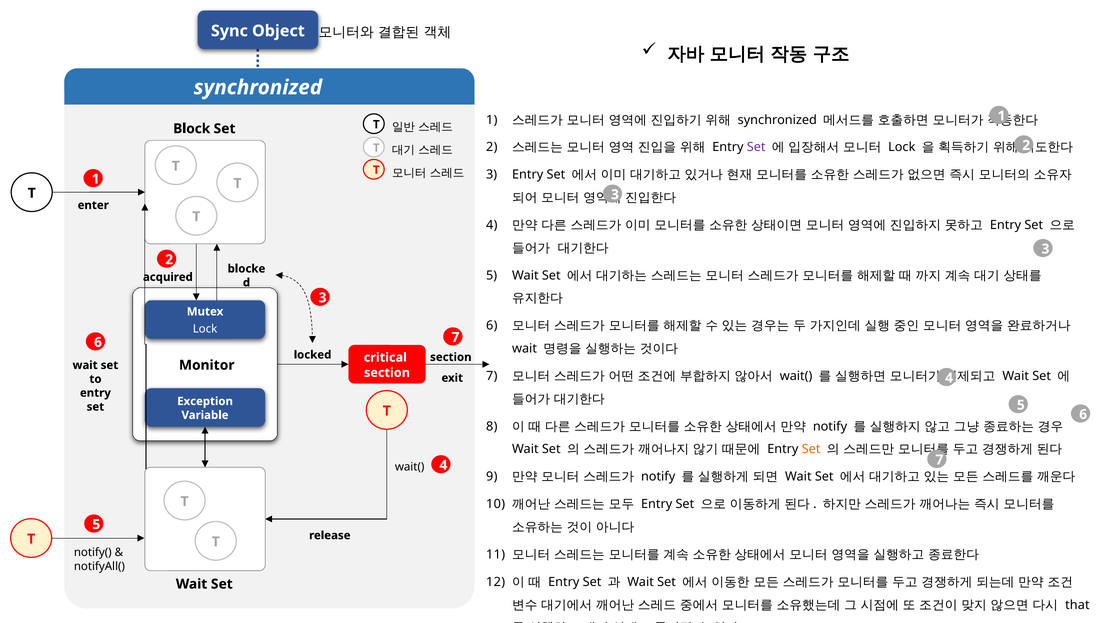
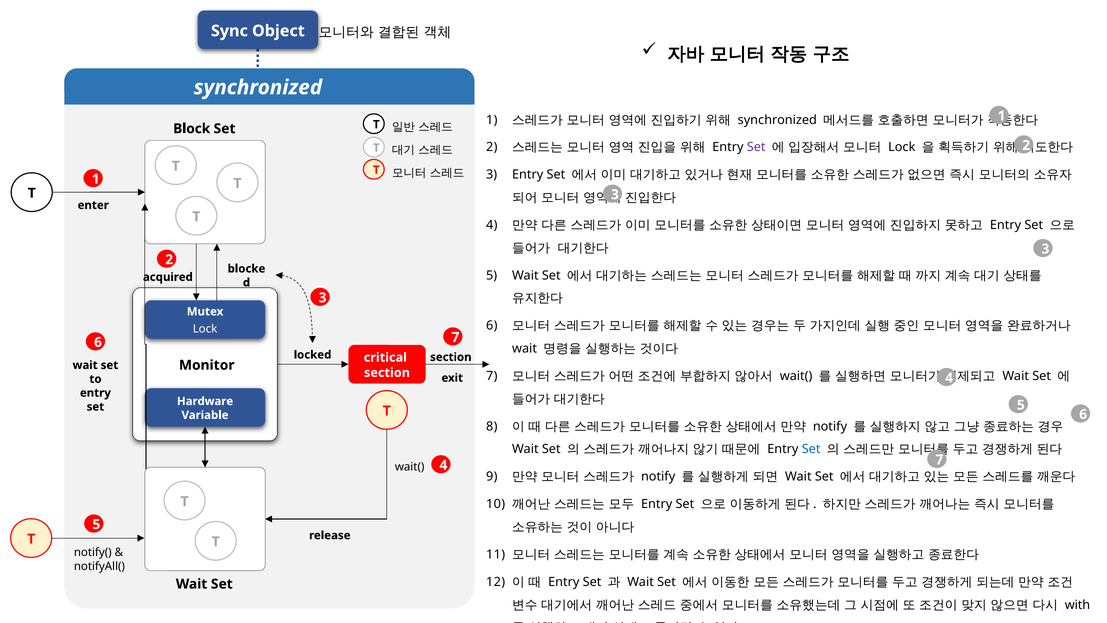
Exception: Exception -> Hardware (205, 401)
Set colour: orange -> blue (811, 449)
that: that -> with (1078, 605)
